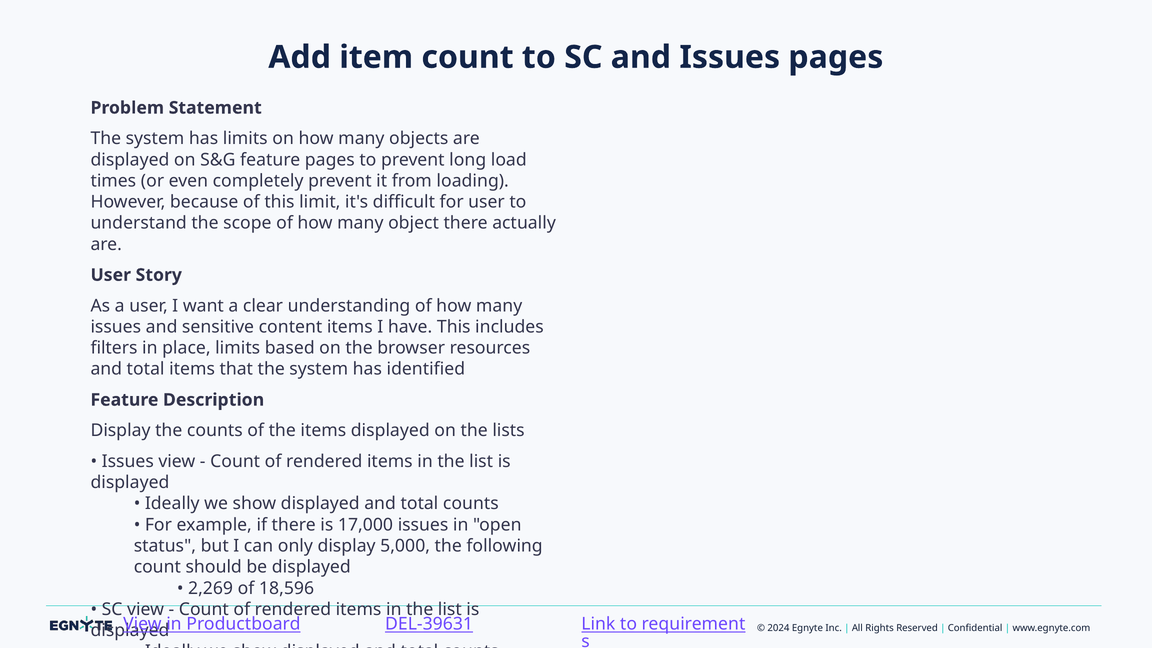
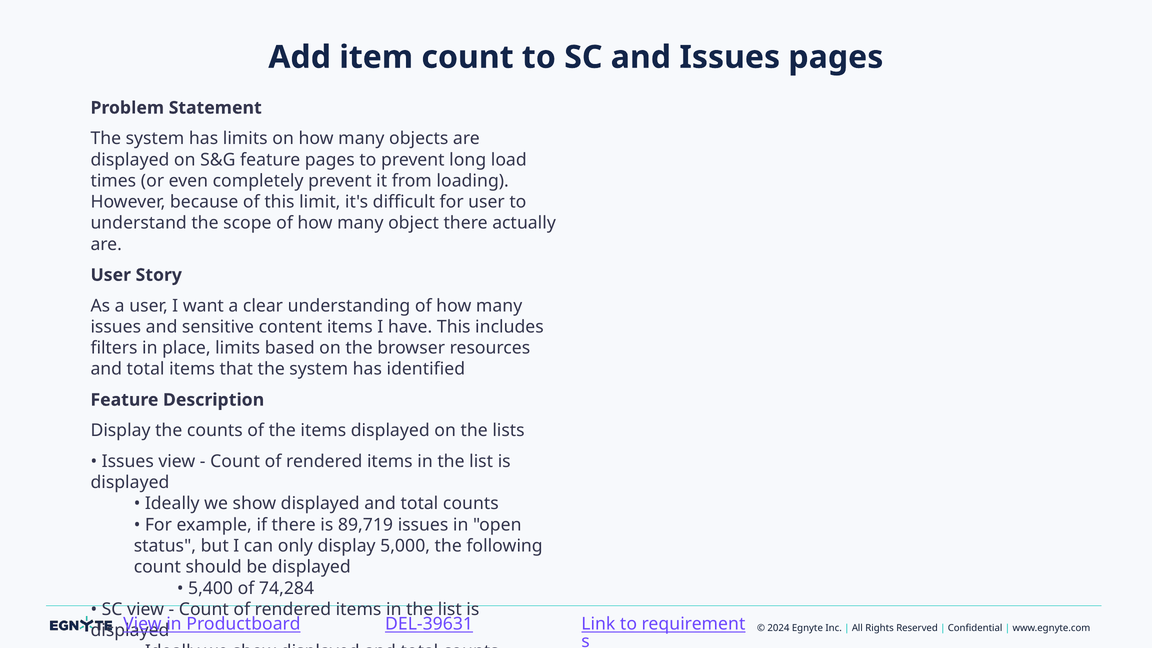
17,000: 17,000 -> 89,719 (366, 525)
2,269: 2,269 -> 5,400 (211, 588)
18,596: 18,596 -> 74,284 (287, 588)
